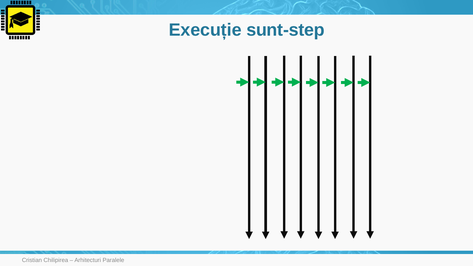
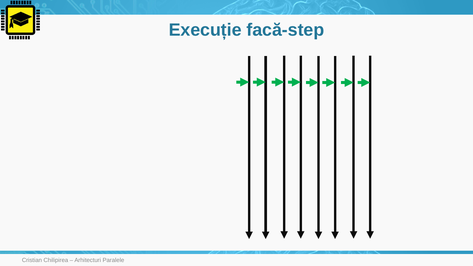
sunt-step: sunt-step -> facă-step (285, 30)
